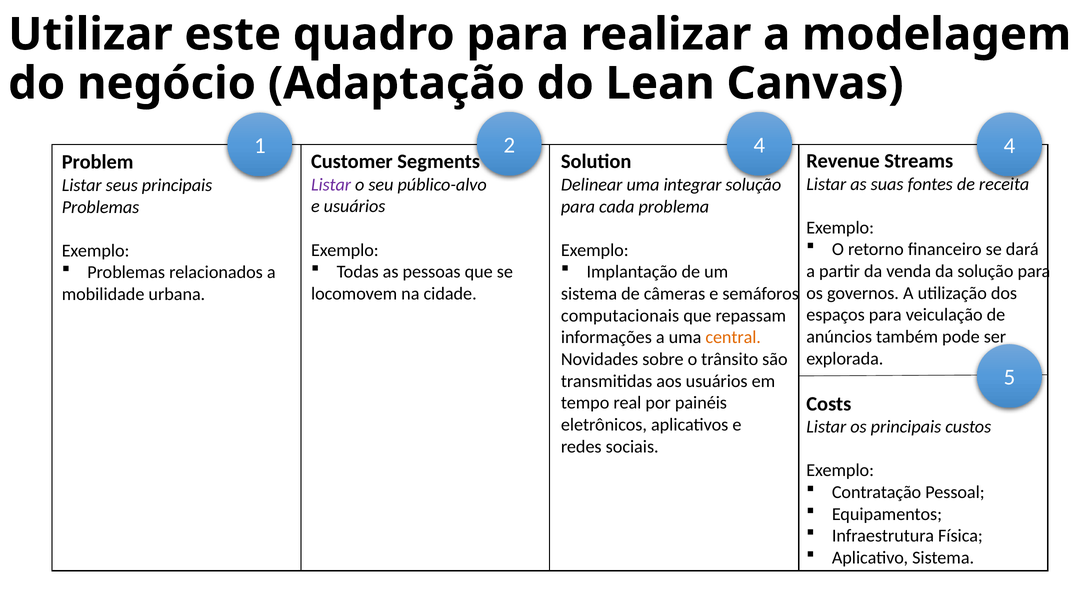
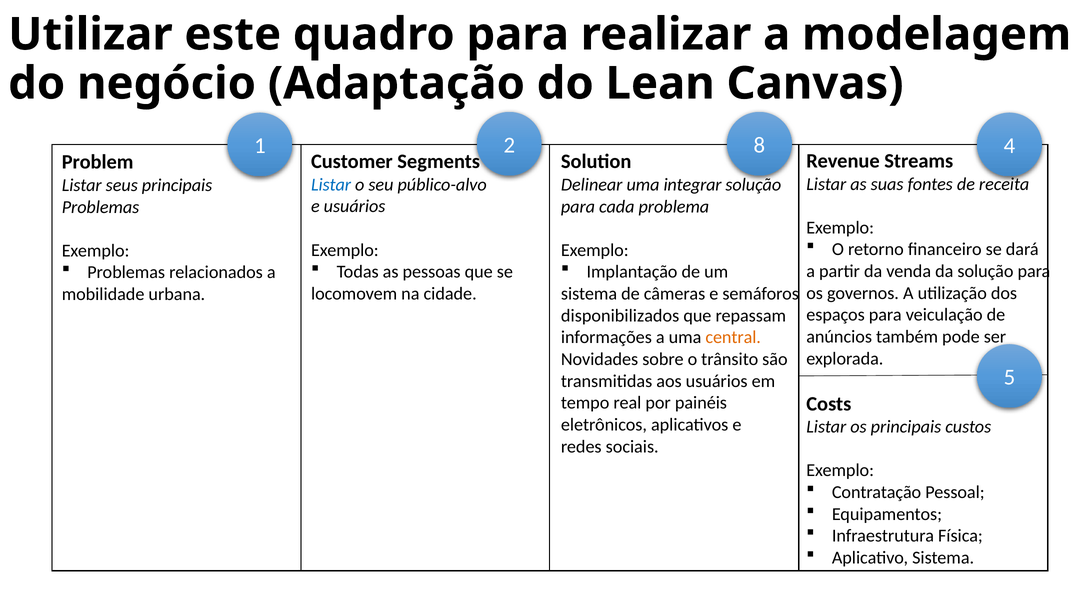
1 4: 4 -> 8 (759, 145)
Listar colour: purple -> blue (331, 185)
computacionais: computacionais -> disponibilizados (620, 315)
